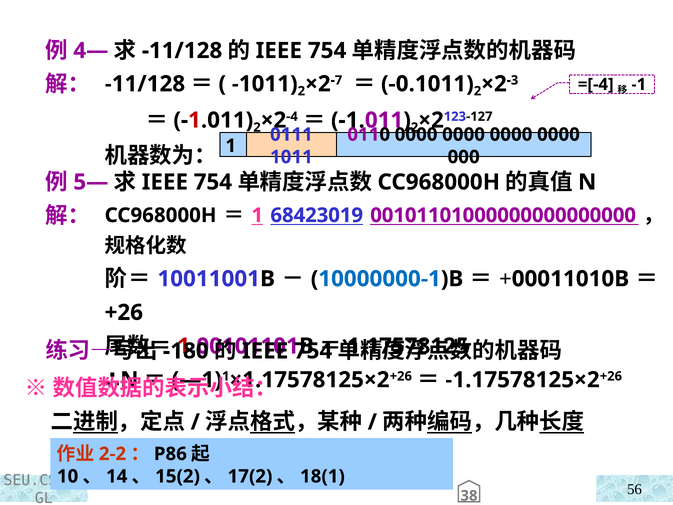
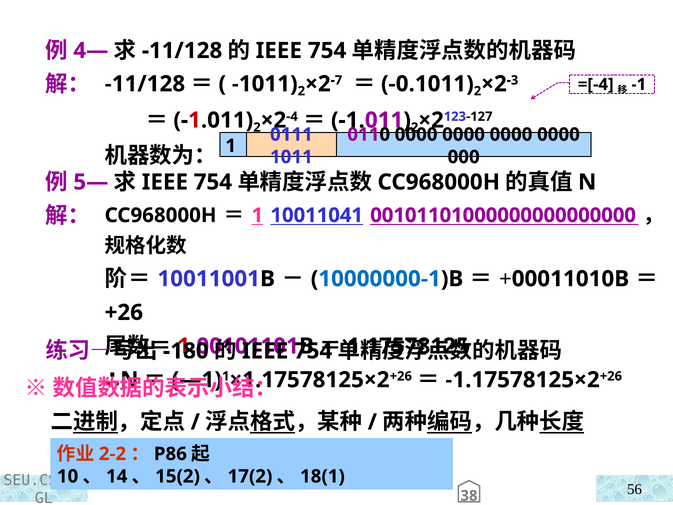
68423019: 68423019 -> 10011041 (317, 215)
